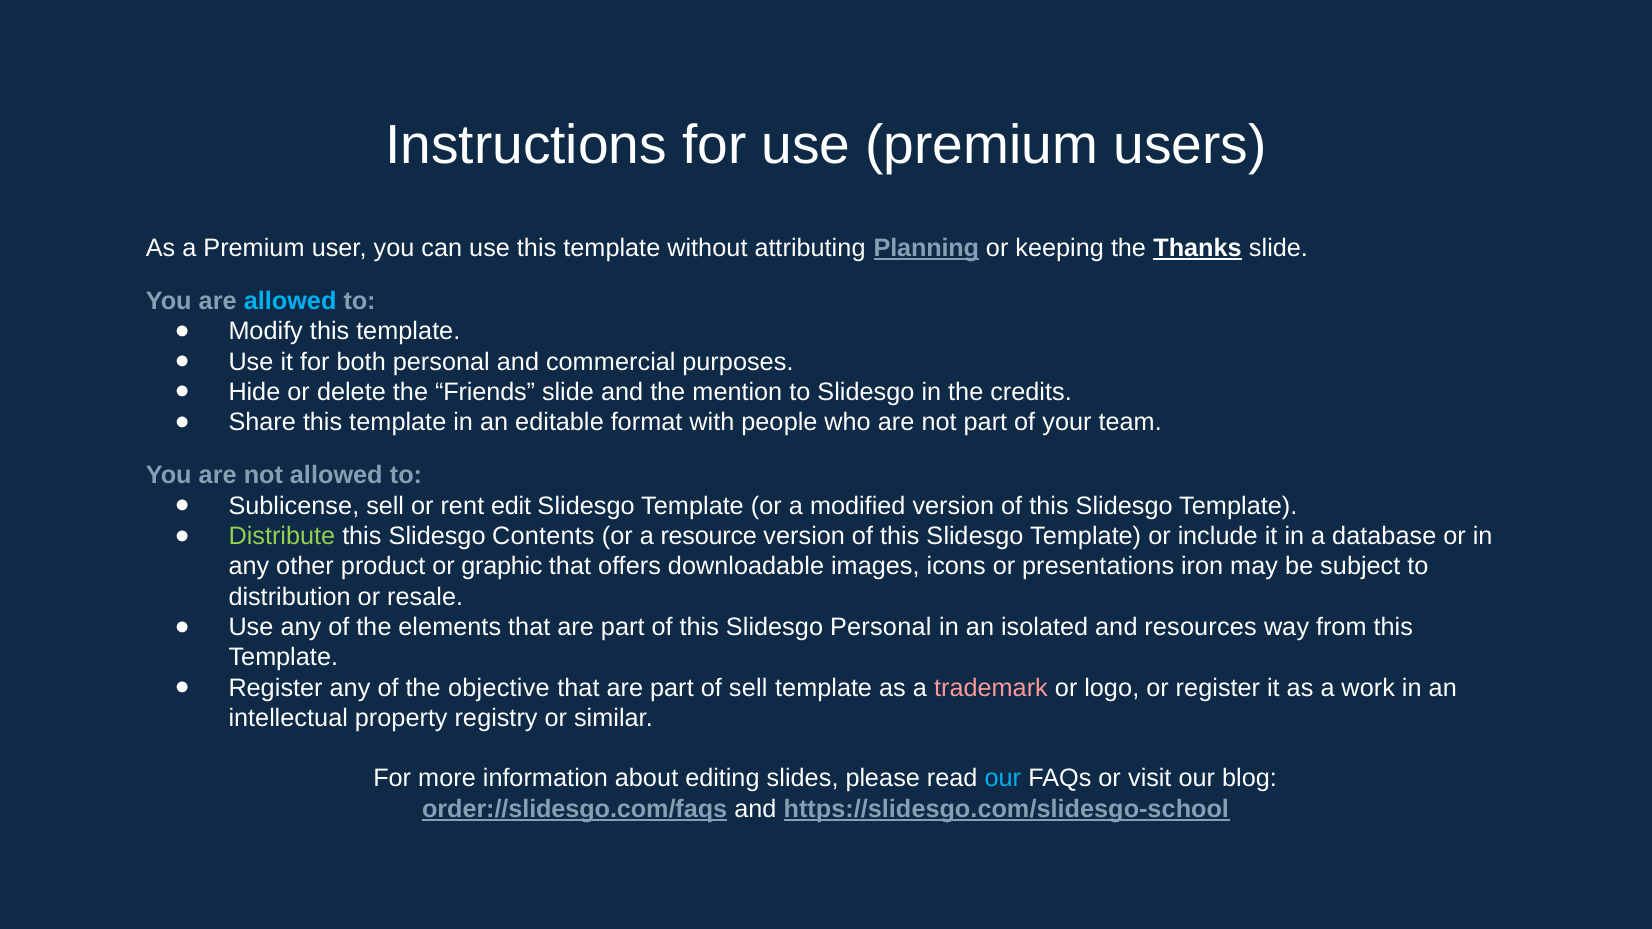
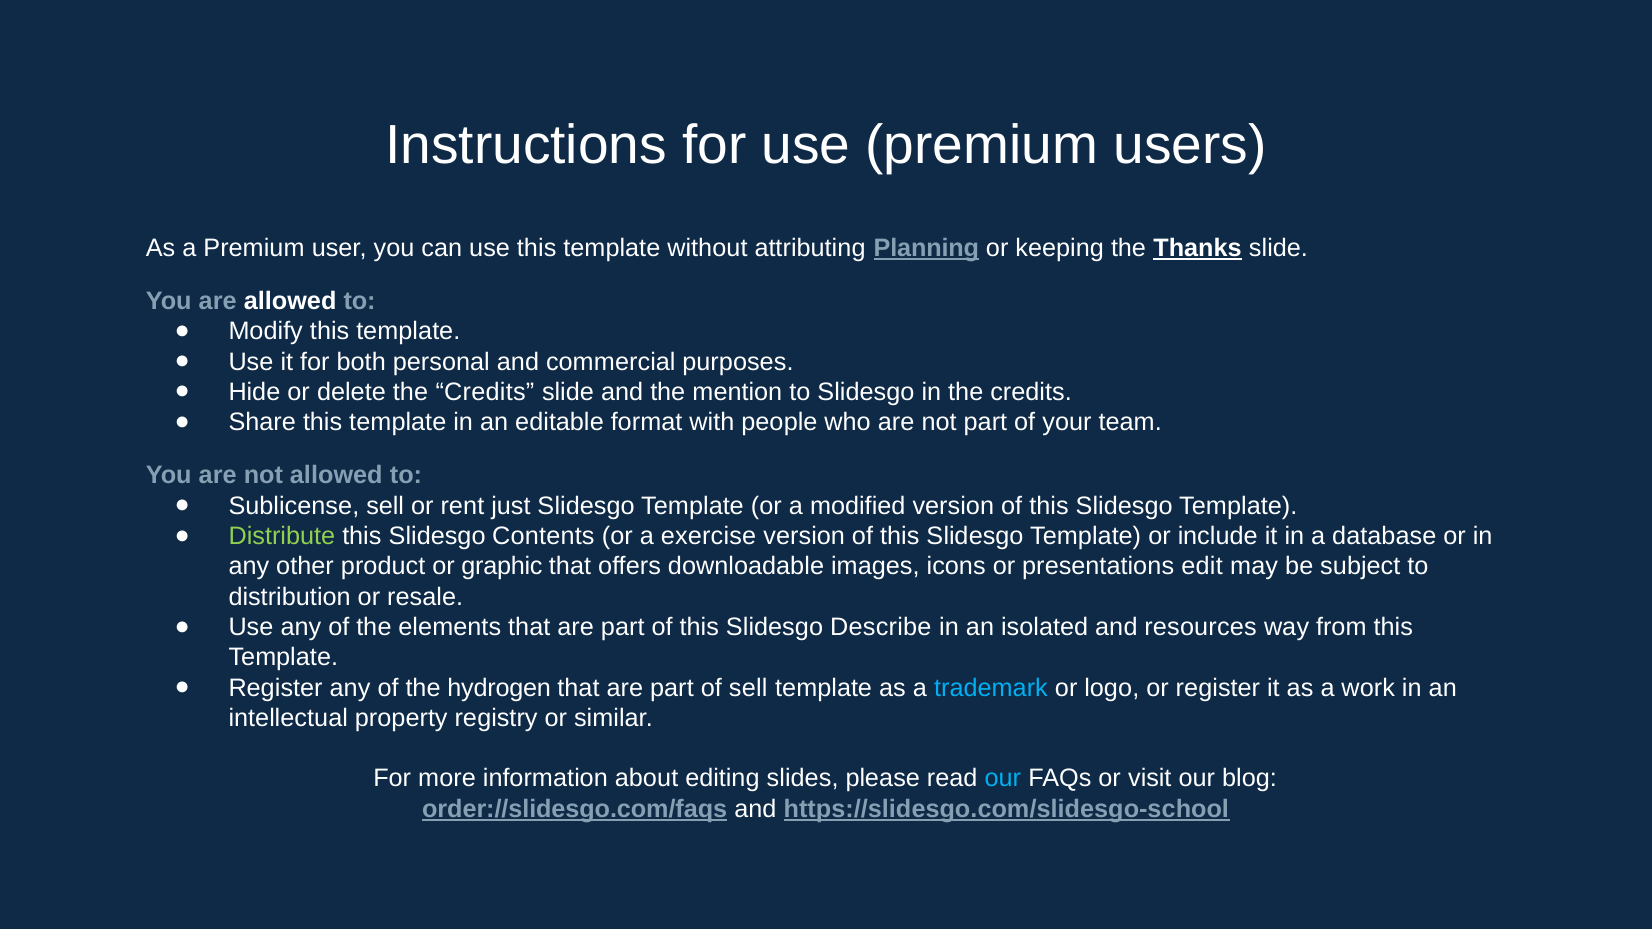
allowed colour: light blue -> white (290, 301)
delete the Friends: Friends -> Credits (485, 392)
edit: edit -> just (511, 506)
resource: resource -> exercise (709, 536)
iron: iron -> edit (1202, 567)
Slidesgo Personal: Personal -> Describe (881, 627)
objective: objective -> hydrogen (499, 688)
trademark colour: pink -> light blue (991, 688)
